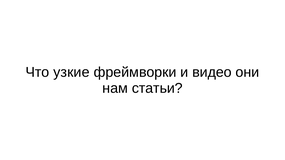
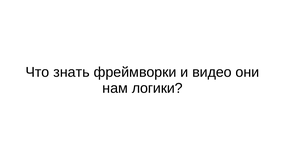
узкие: узкие -> знать (71, 72)
статьи: статьи -> логики (157, 88)
